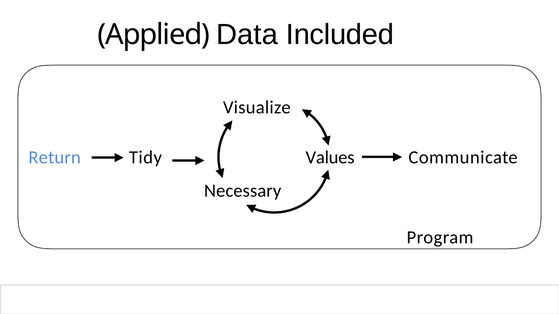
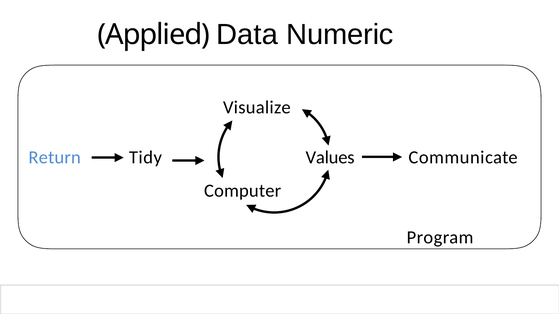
Included: Included -> Numeric (340, 35)
Necessary: Necessary -> Computer (243, 191)
